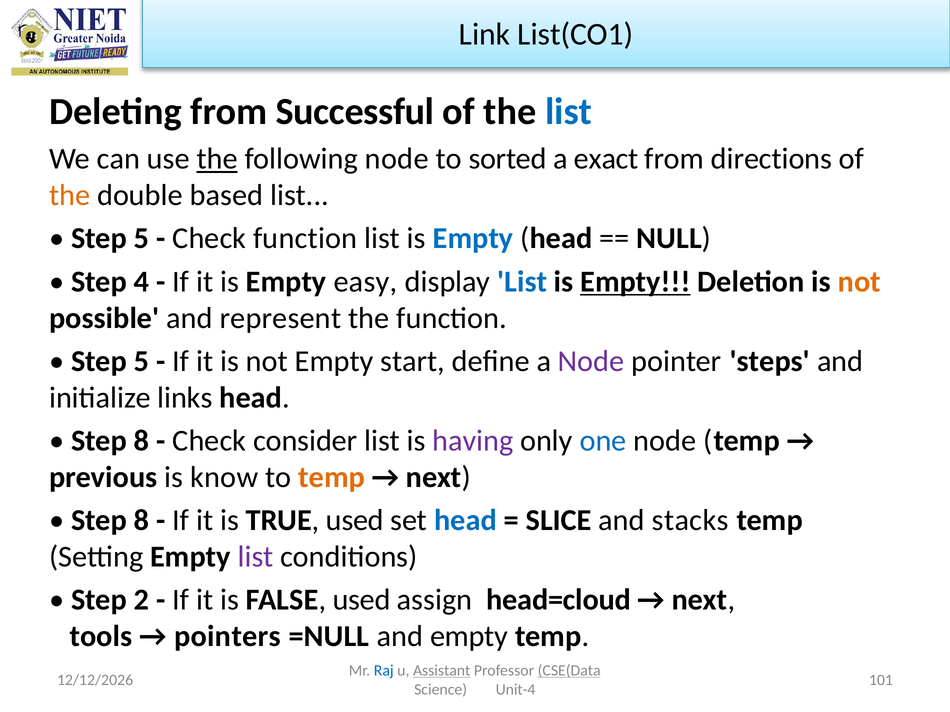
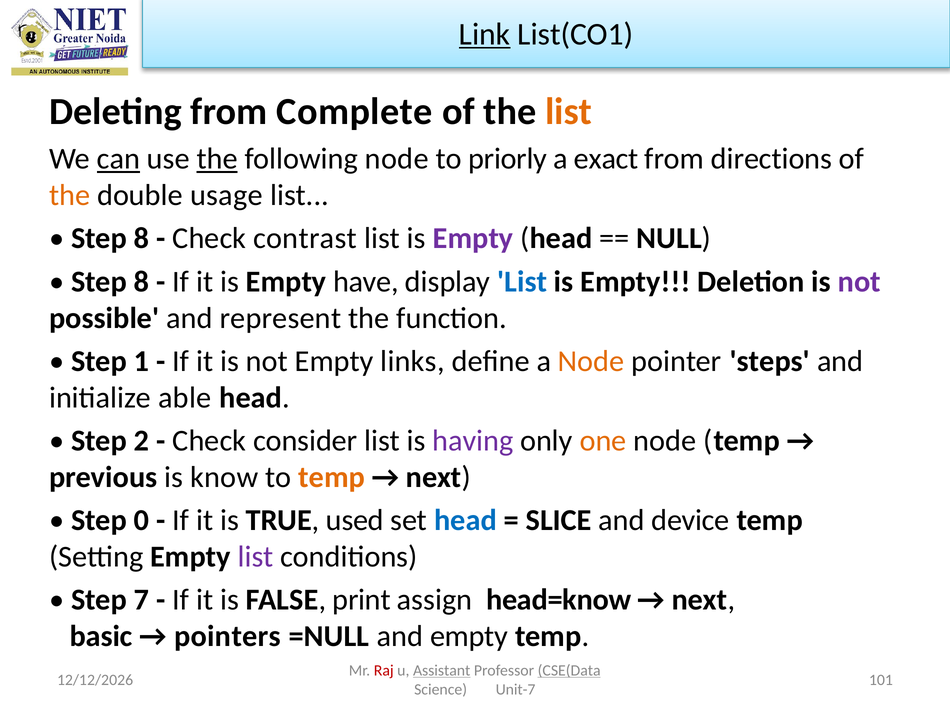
Link underline: none -> present (485, 34)
Successful: Successful -> Complete (355, 112)
list colour: blue -> orange (569, 112)
can underline: none -> present (118, 159)
sorted: sorted -> priorly (508, 159)
based: based -> usage (226, 195)
5: 5 -> 8 (142, 239)
Check function: function -> contrast (305, 239)
Empty colour: blue -> purple (473, 239)
4: 4 -> 8 (142, 282)
easy: easy -> have (366, 282)
Empty underline: present -> none (635, 282)
not colour: orange -> purple (859, 282)
5: 5 -> 1 (142, 361)
start: start -> links (413, 361)
Node colour: purple -> orange (591, 361)
links: links -> able (185, 398)
8: 8 -> 2 (142, 441)
one colour: blue -> orange (603, 441)
8: 8 -> 0 (142, 521)
stacks: stacks -> device (691, 521)
2: 2 -> 7 (142, 600)
FALSE used: used -> print (362, 600)
head=cloud: head=cloud -> head=know (559, 600)
tools: tools -> basic (101, 637)
Raj colour: blue -> red (384, 671)
Unit-4: Unit-4 -> Unit-7 (516, 690)
